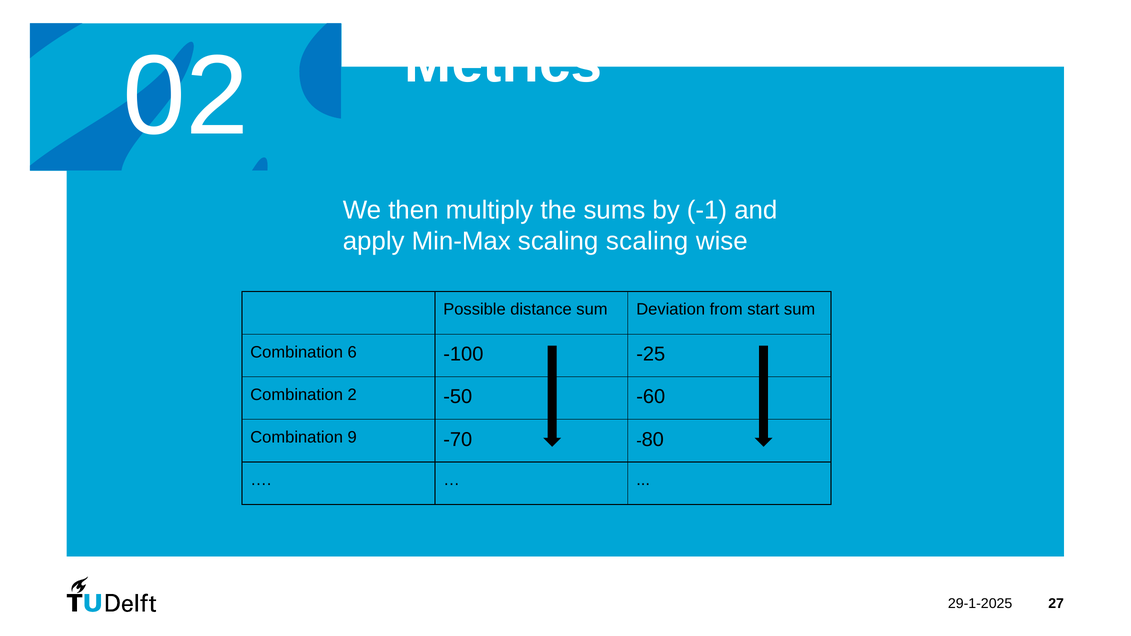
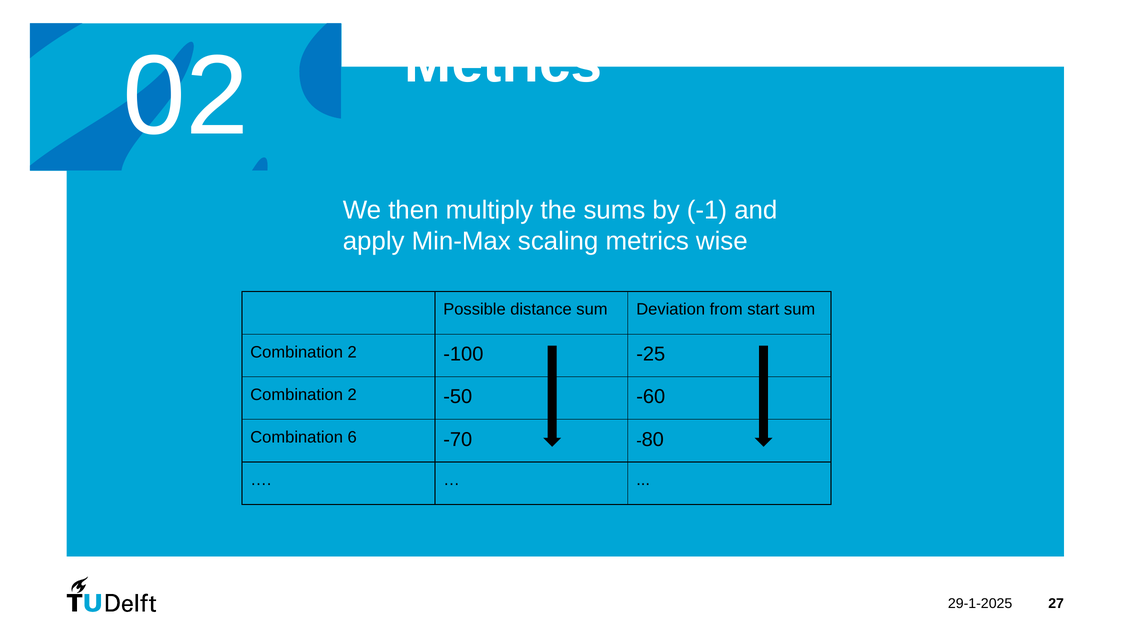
scaling scaling: scaling -> metrics (647, 241)
6: 6 -> 2 (352, 352)
9: 9 -> 6 (352, 437)
